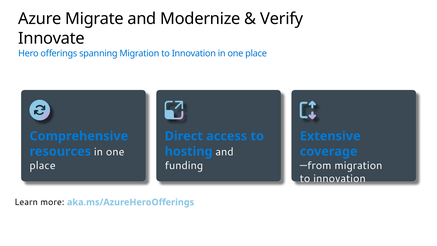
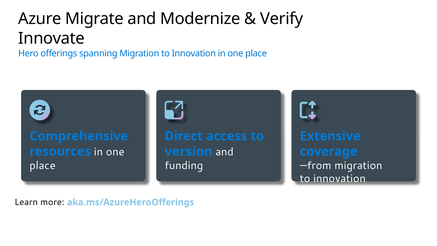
hosting: hosting -> version (188, 151)
